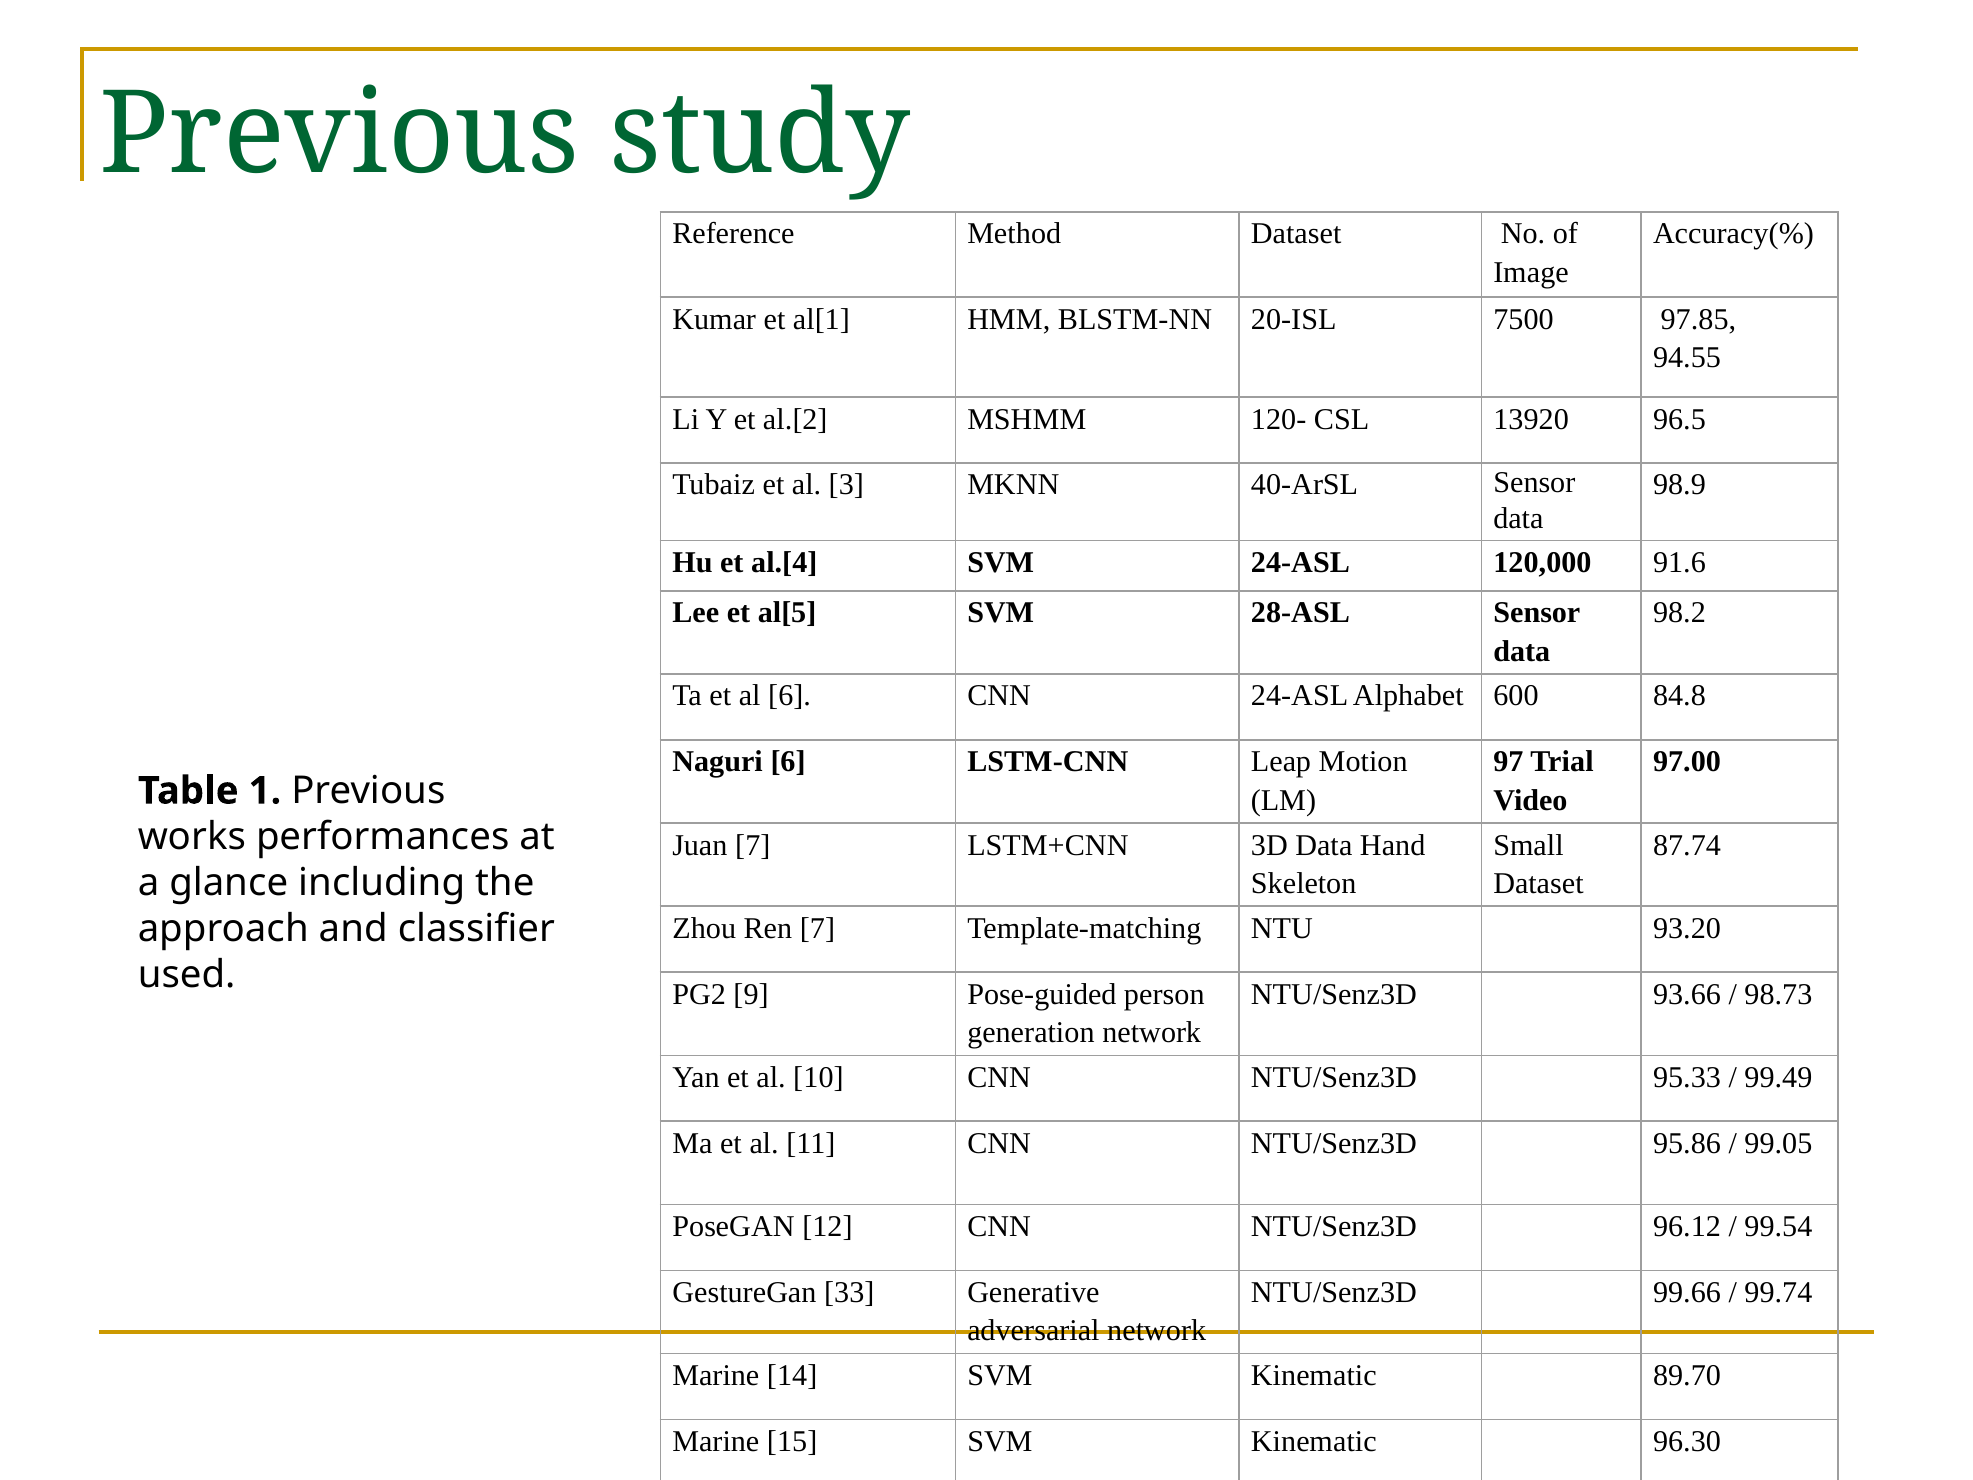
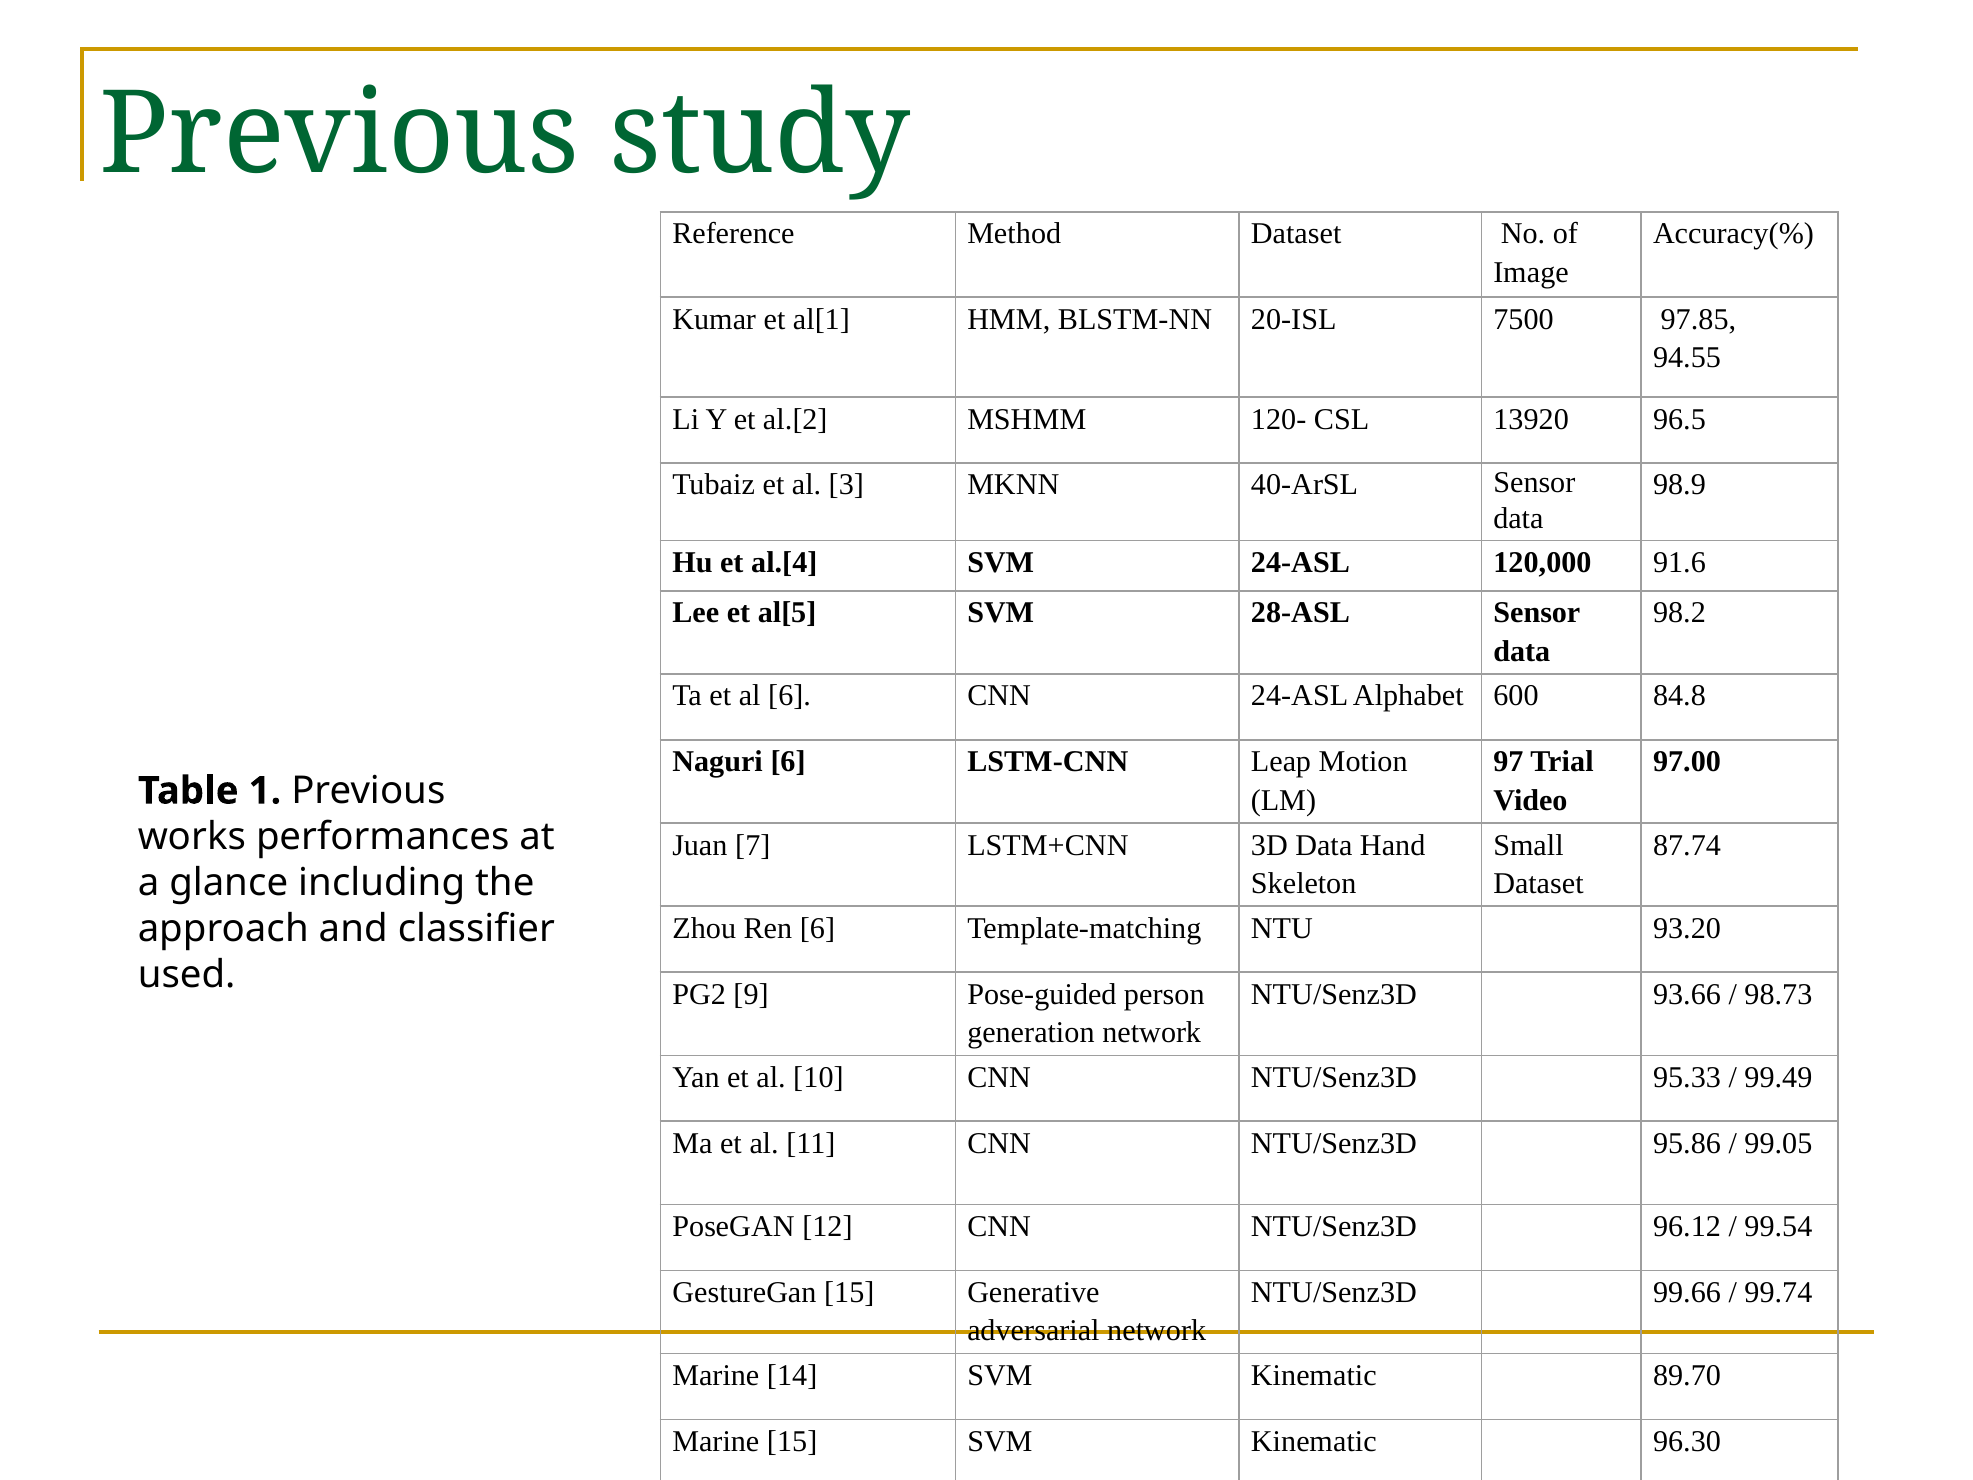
Ren 7: 7 -> 6 (817, 928)
GestureGan 33: 33 -> 15 (849, 1292)
